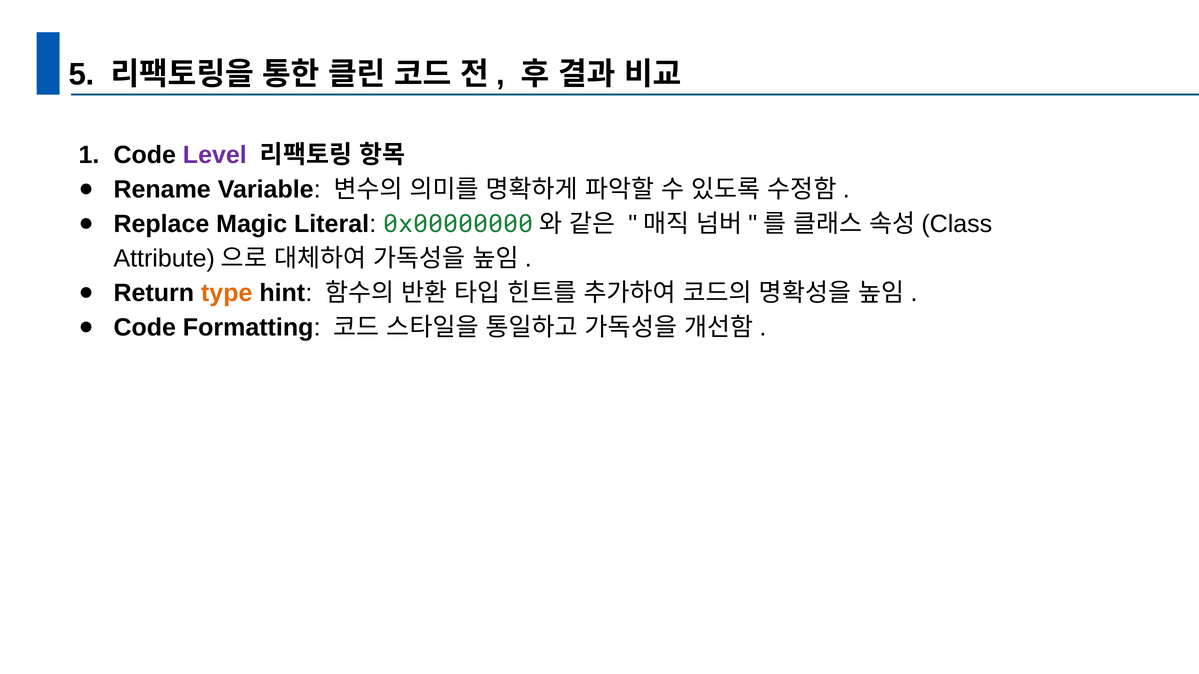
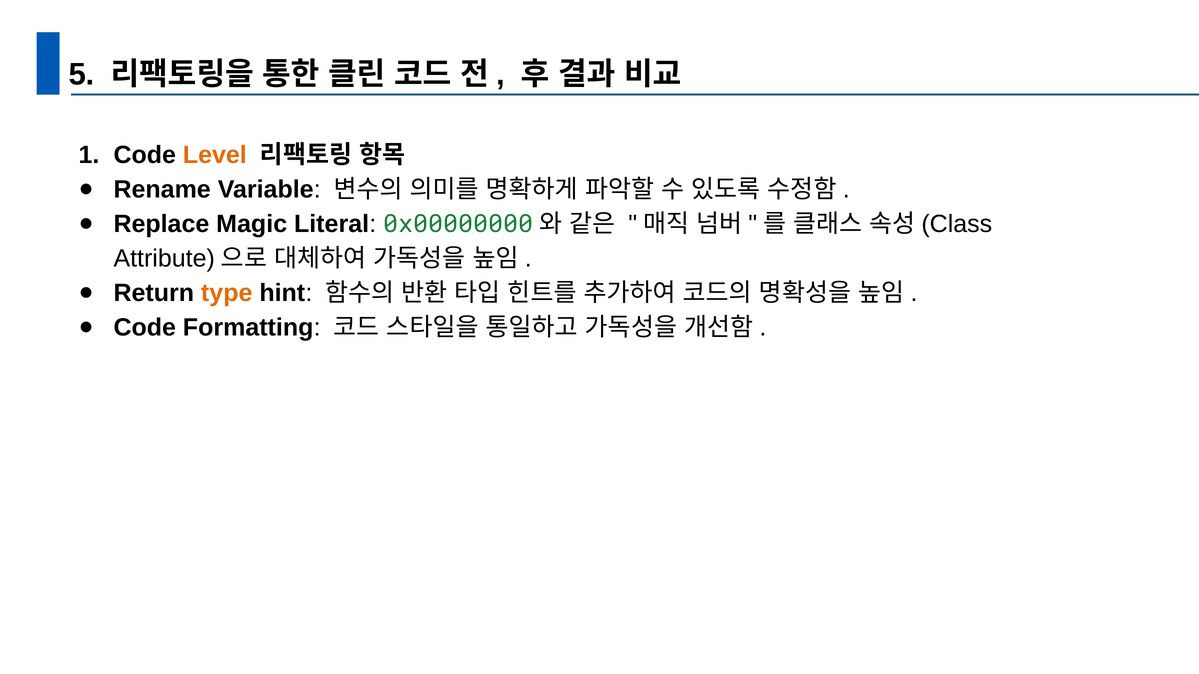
Level colour: purple -> orange (215, 155)
